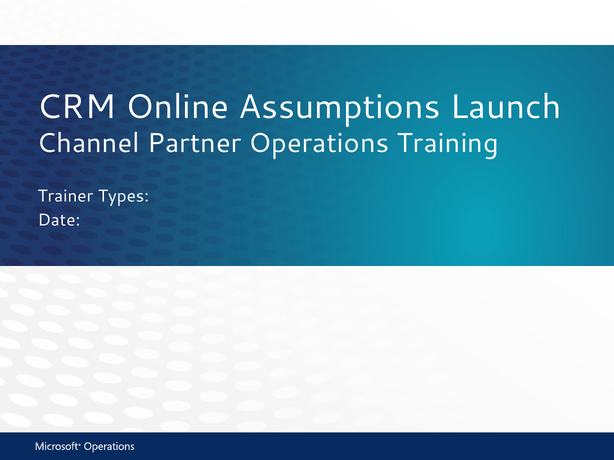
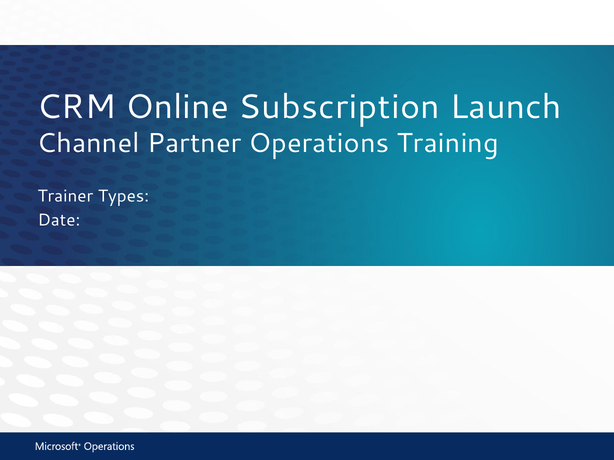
Assumptions: Assumptions -> Subscription (339, 107)
